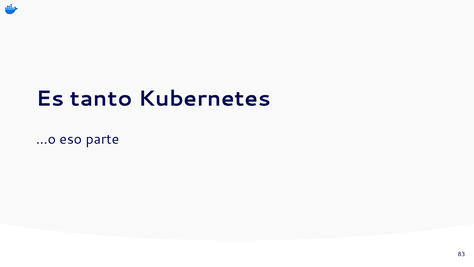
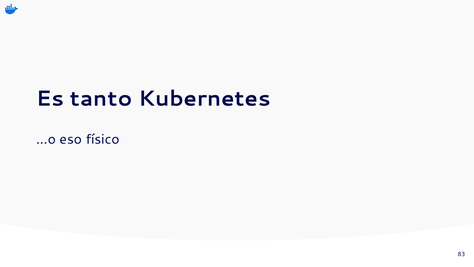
parte: parte -> físico (103, 139)
